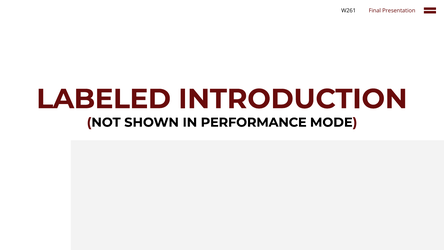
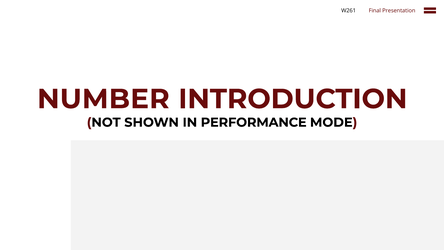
LABELED: LABELED -> NUMBER (103, 99)
